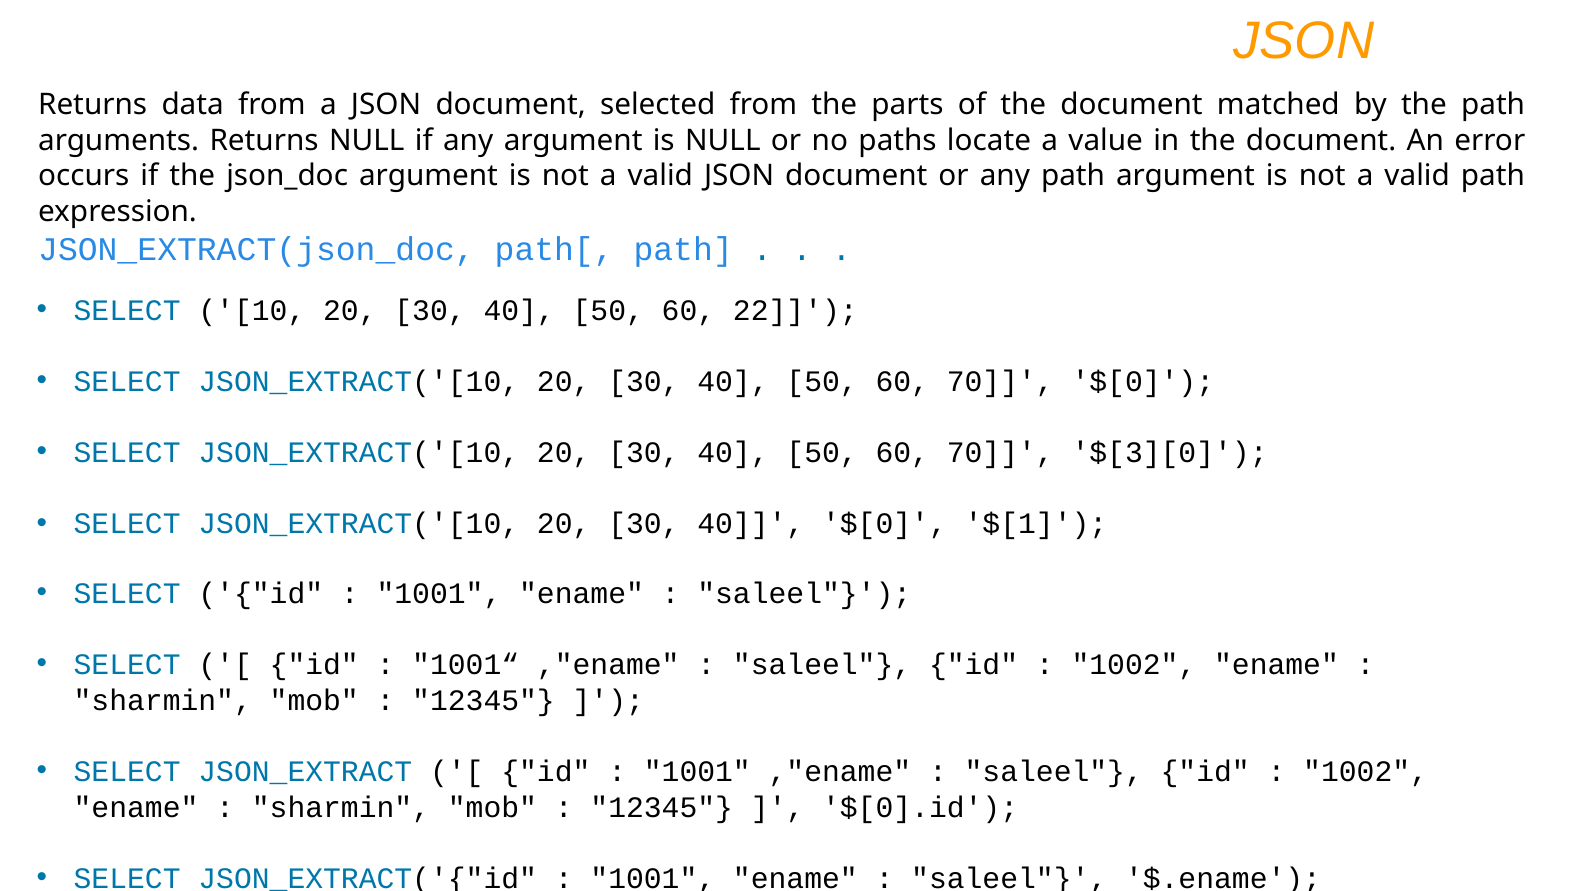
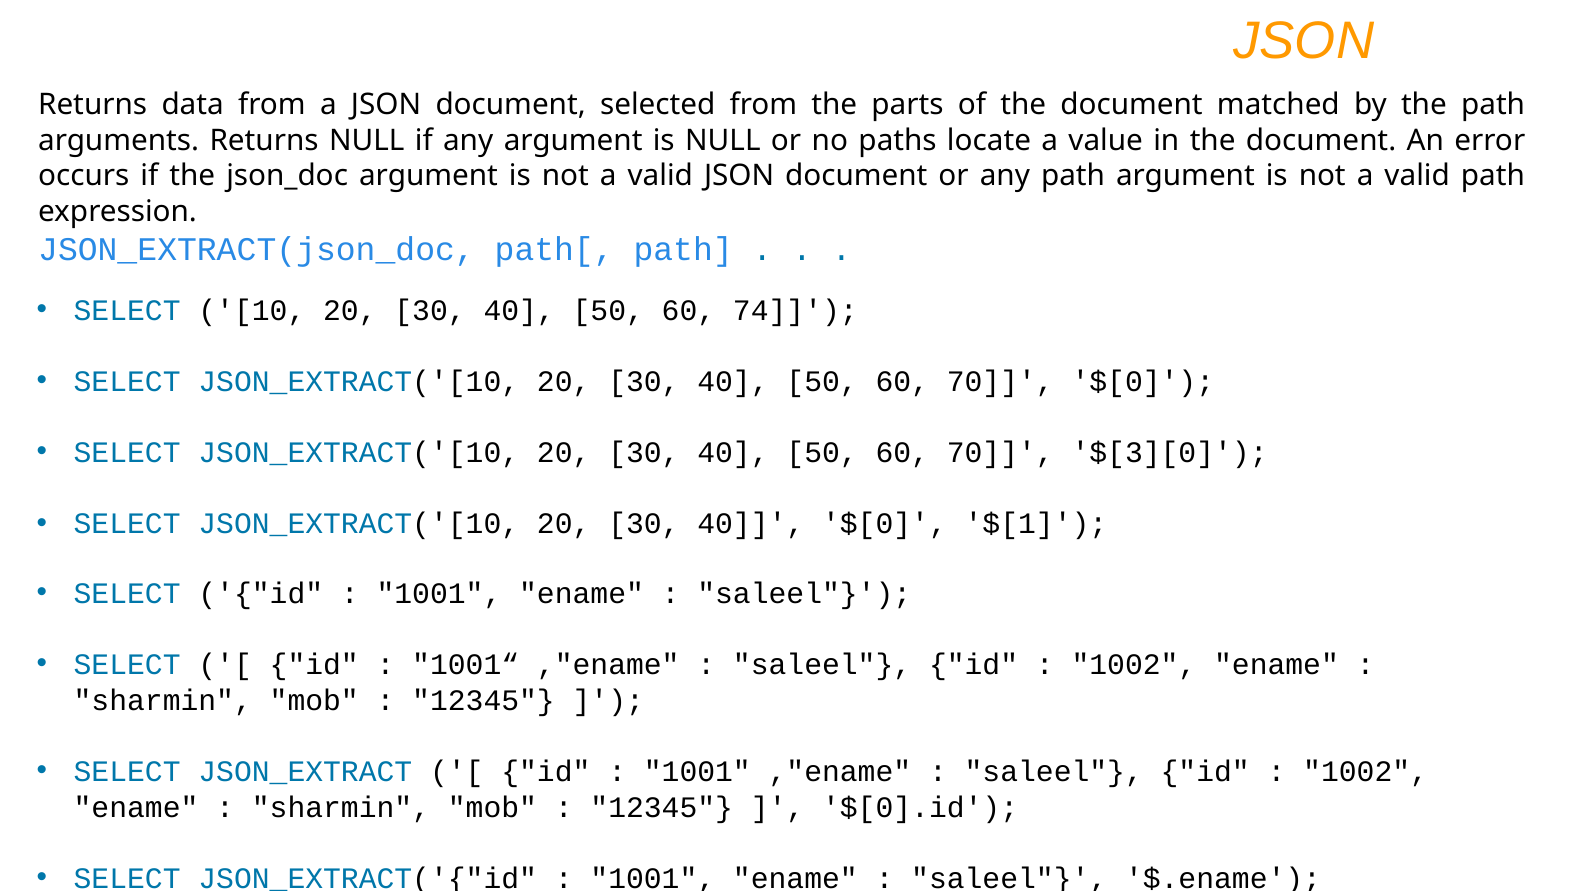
22: 22 -> 74 (795, 310)
